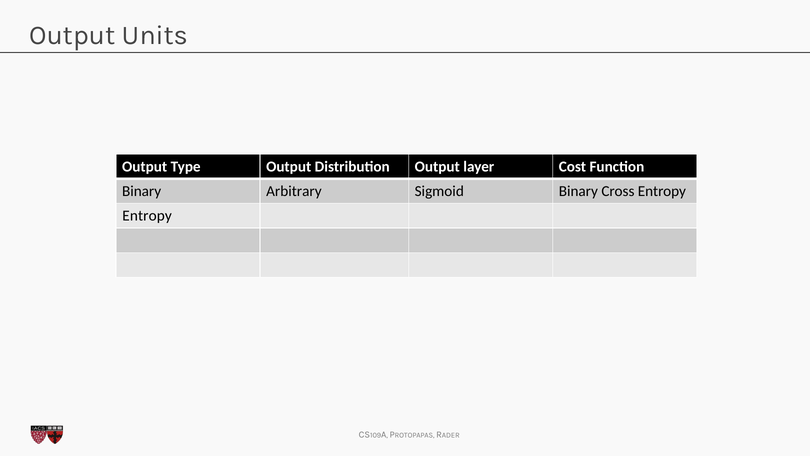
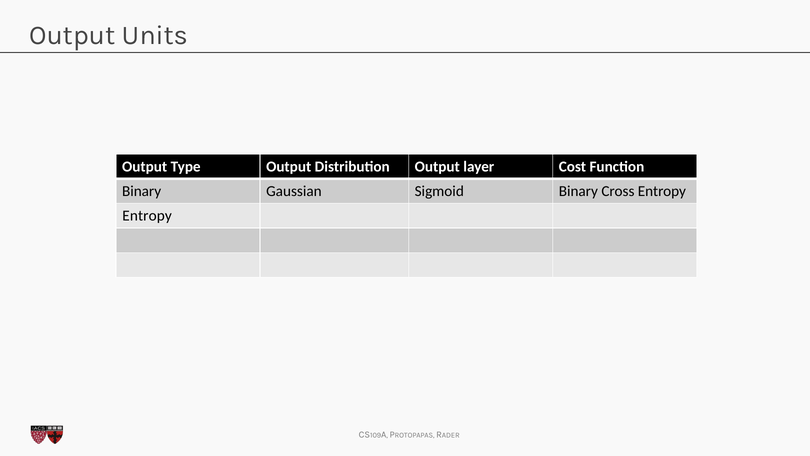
Arbitrary: Arbitrary -> Gaussian (294, 191)
